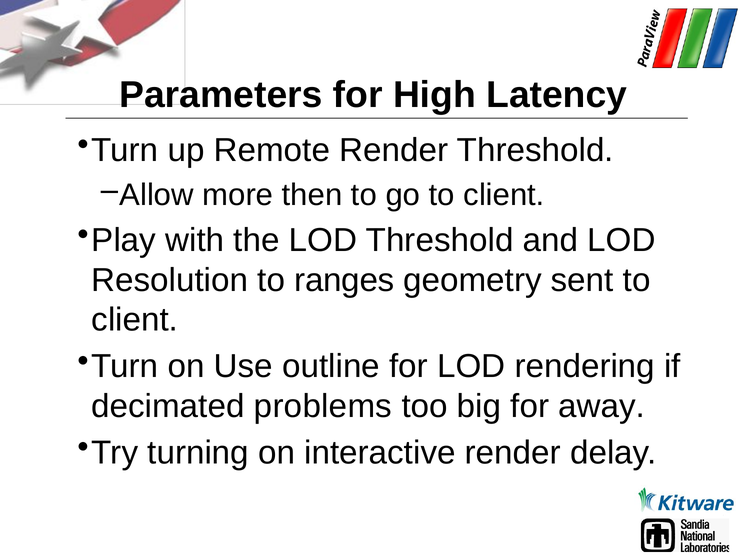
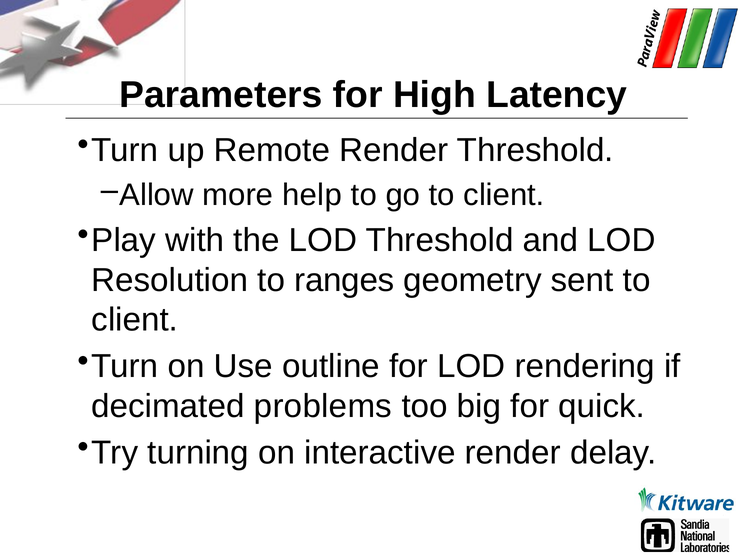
then: then -> help (312, 195)
away: away -> quick (602, 406)
